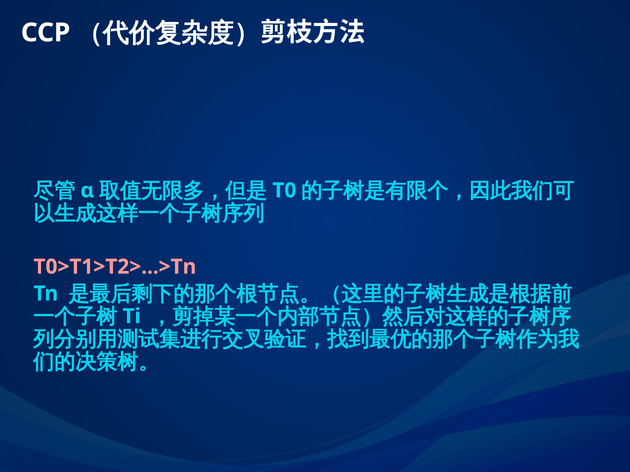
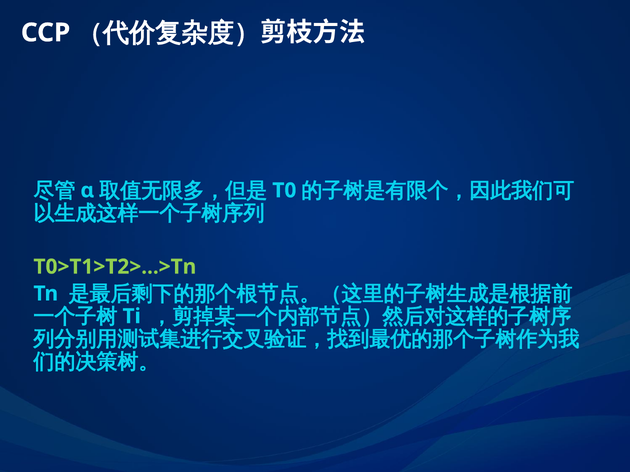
T0>T1>T2>...>Tn colour: pink -> light green (115, 267)
